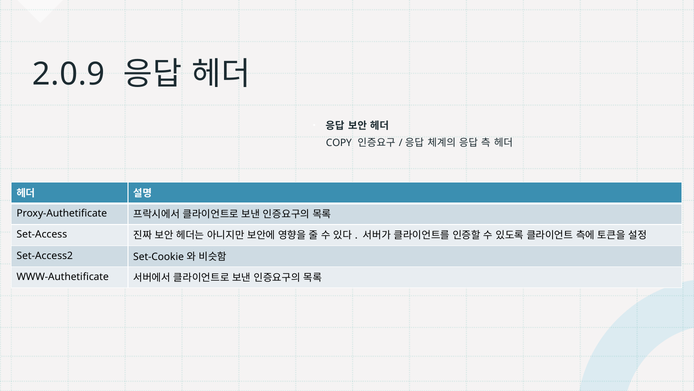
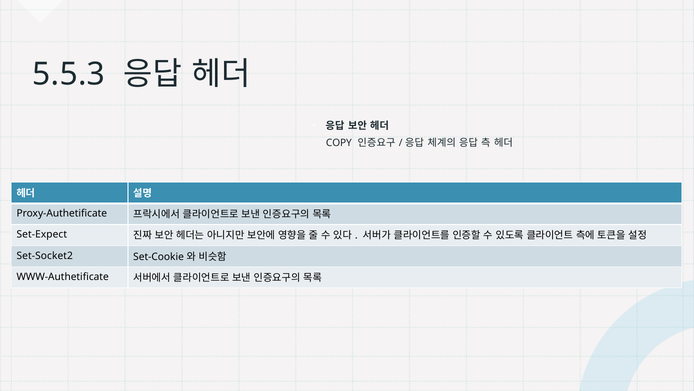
2.0.9: 2.0.9 -> 5.5.3 (69, 74)
Set-Access: Set-Access -> Set-Expect (42, 234)
Set-Access2: Set-Access2 -> Set-Socket2 (45, 255)
